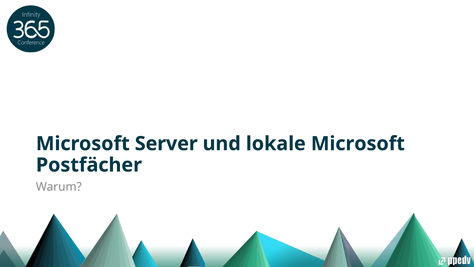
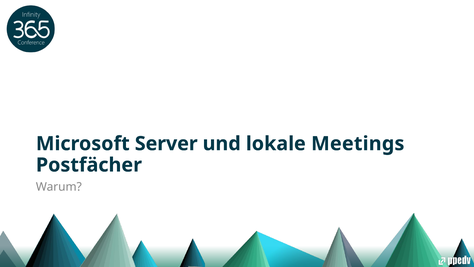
lokale Microsoft: Microsoft -> Meetings (358, 143)
